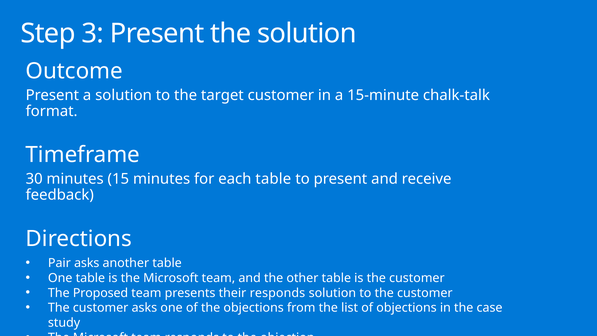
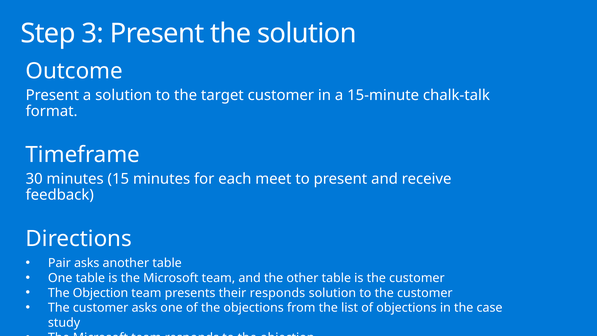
each table: table -> meet (273, 179)
Proposed: Proposed -> Objection (101, 293)
